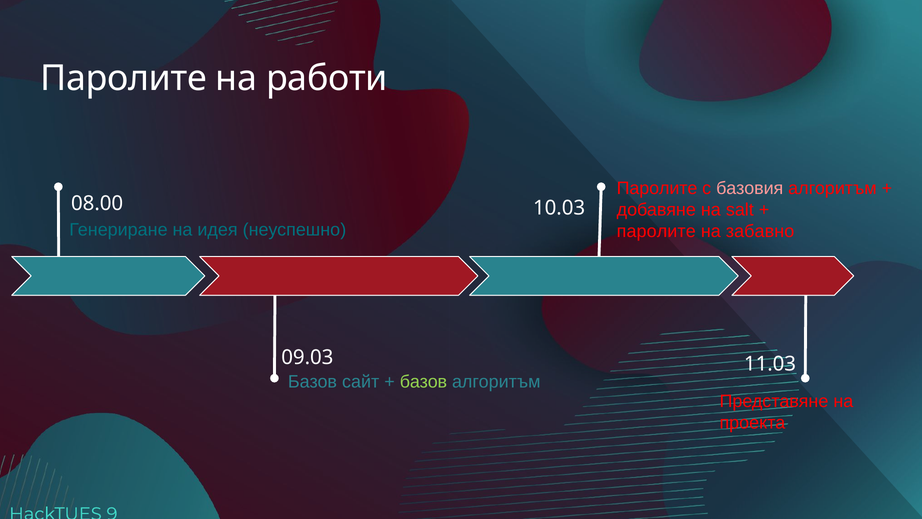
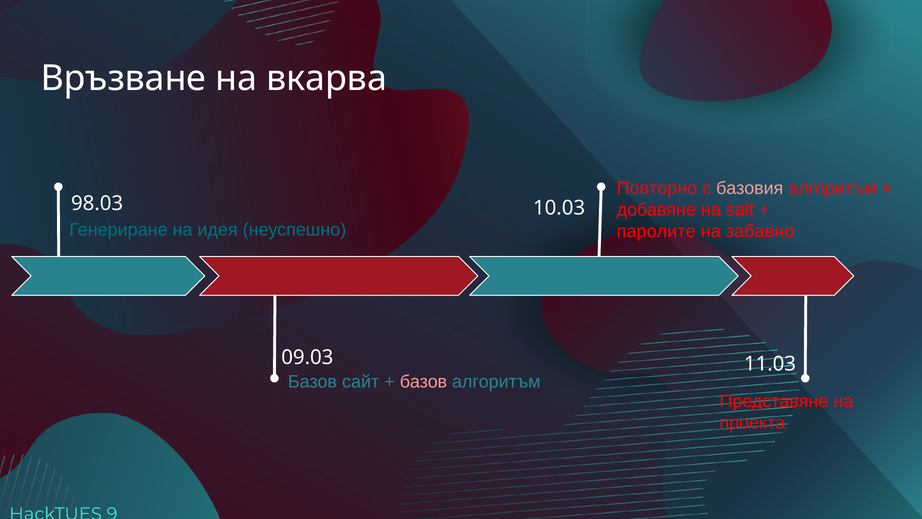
Паролите: Паролите -> Връзване (123, 78)
работи: работи -> вкарва (327, 78)
Паролите: Паролите -> Повторно (657, 188)
08.00: 08.00 -> 98.03 (97, 204)
базов colour: light green -> pink (423, 381)
